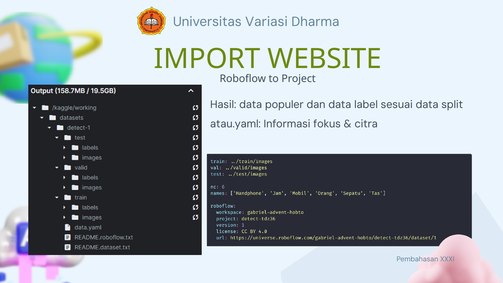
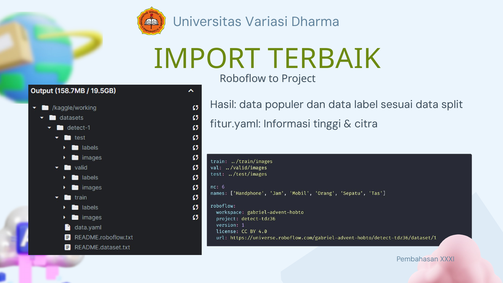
WEBSITE: WEBSITE -> TERBAIK (324, 59)
atau.yaml: atau.yaml -> fitur.yaml (235, 124)
fokus: fokus -> tinggi (327, 124)
